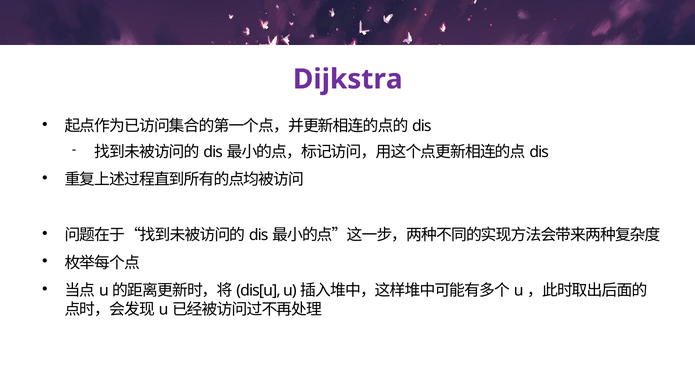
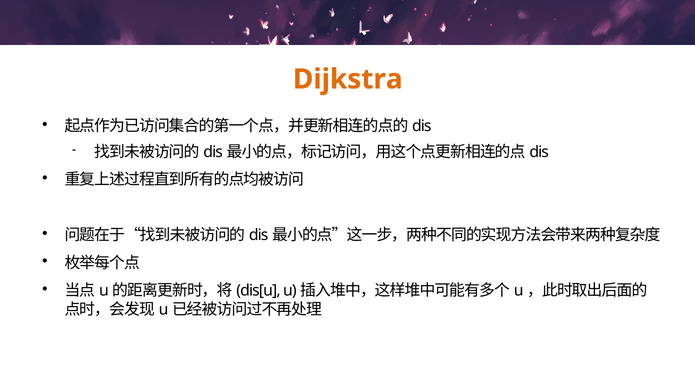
Dijkstra colour: purple -> orange (348, 79)
